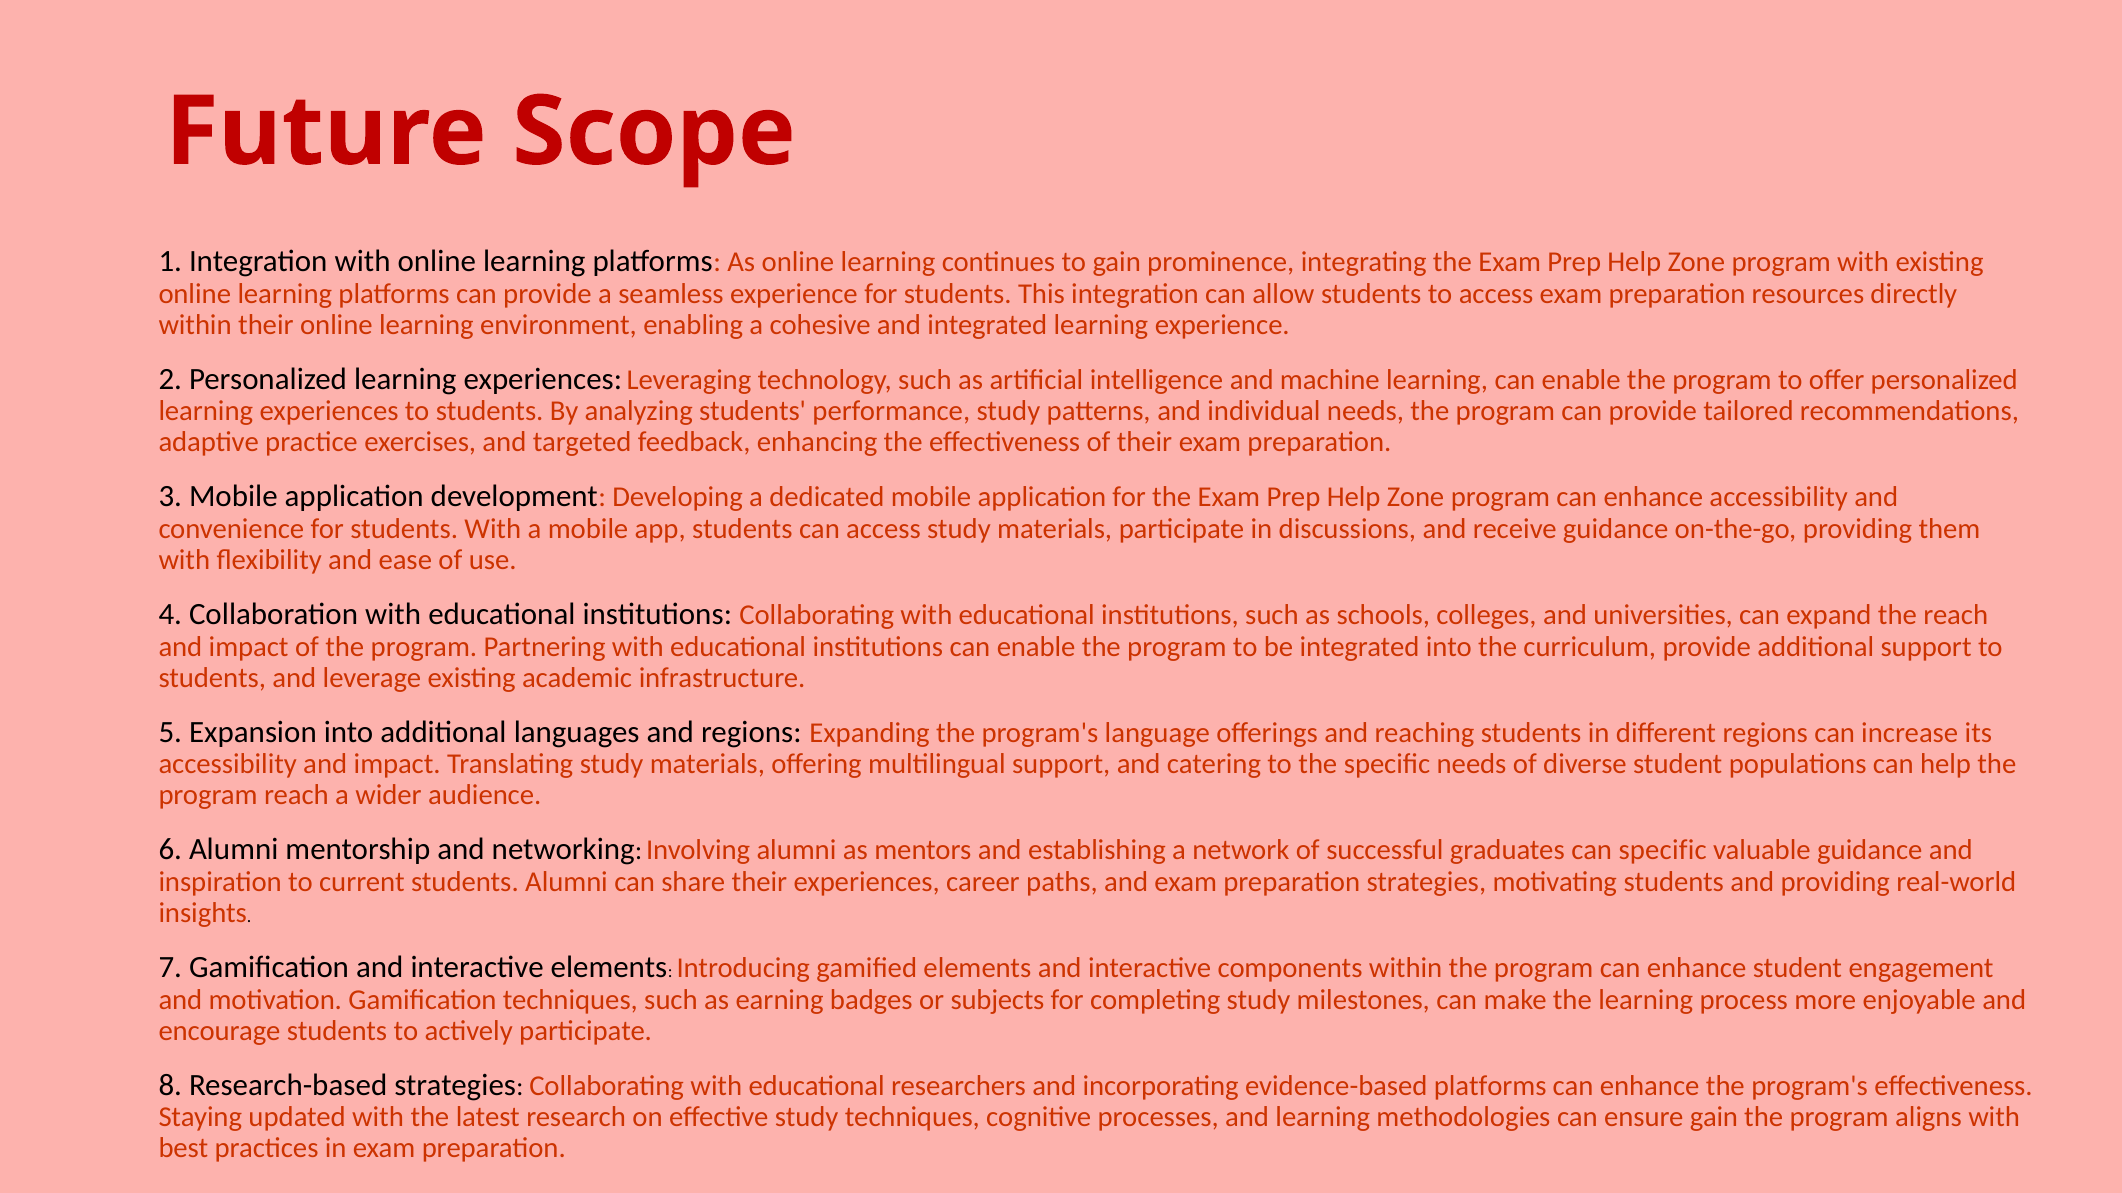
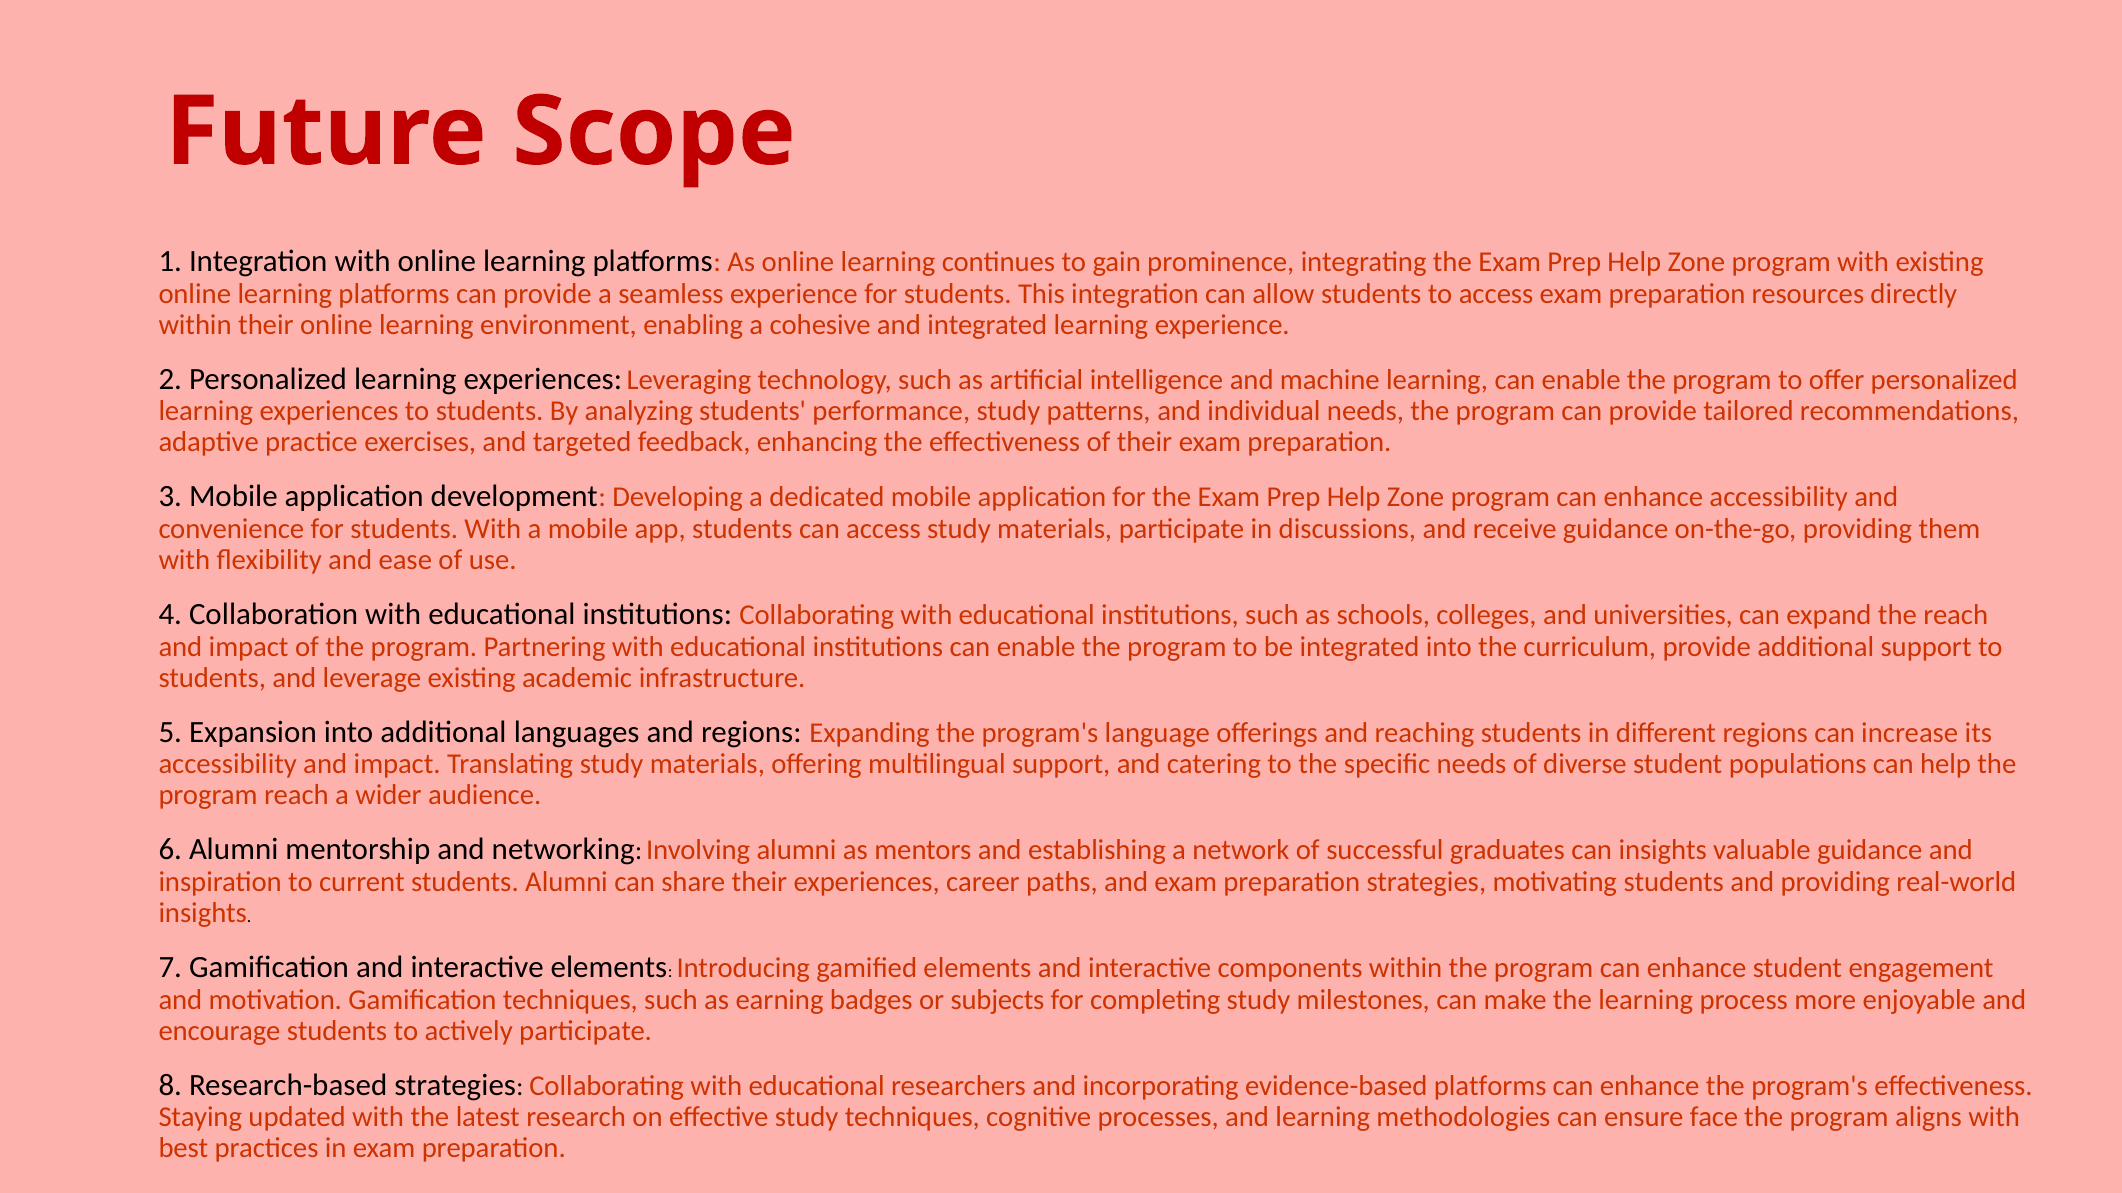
can specific: specific -> insights (1663, 851)
ensure gain: gain -> face (1714, 1118)
